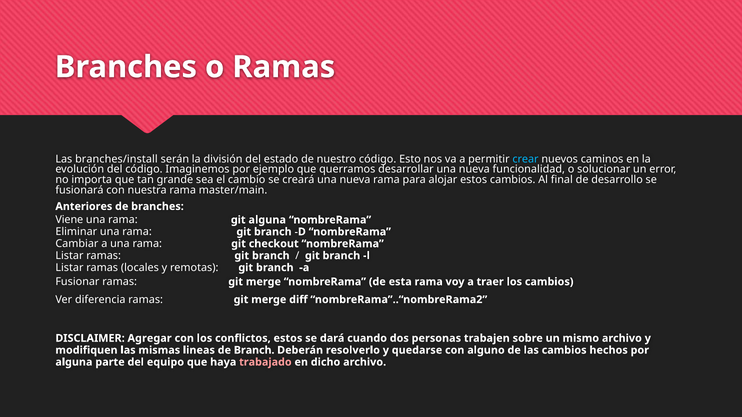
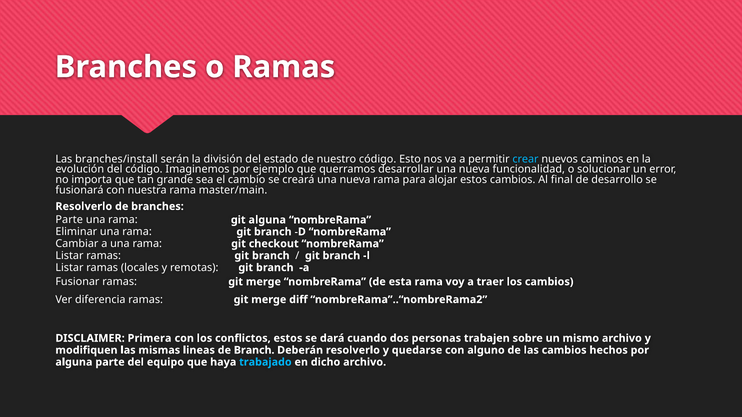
Anteriores: Anteriores -> Resolverlo (84, 207)
Viene: Viene -> Parte (69, 220)
Agregar: Agregar -> Primera (150, 338)
trabajado colour: pink -> light blue (265, 362)
